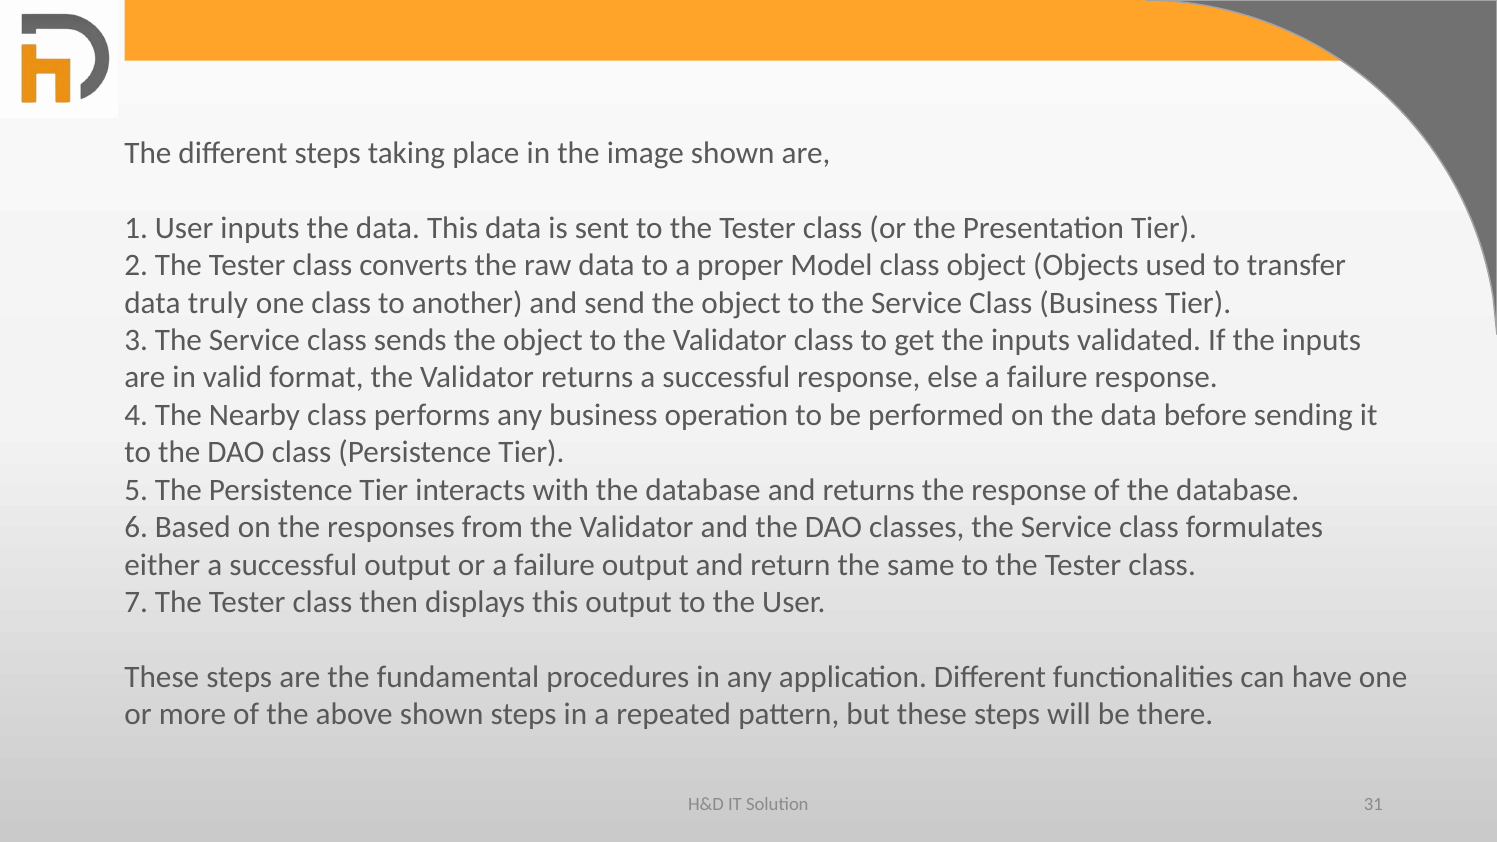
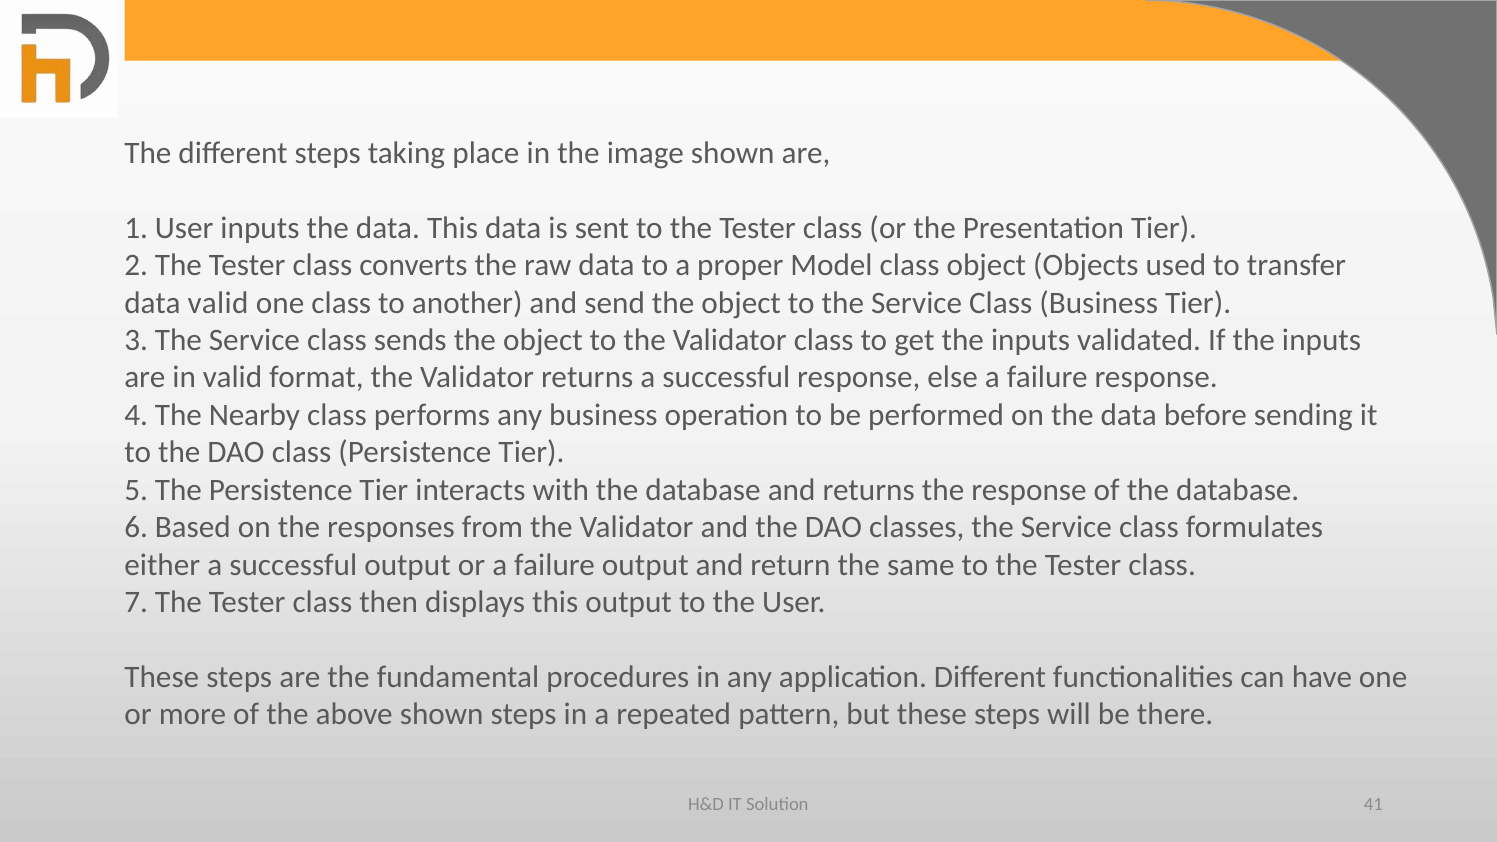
data truly: truly -> valid (218, 303)
31: 31 -> 41 (1373, 804)
